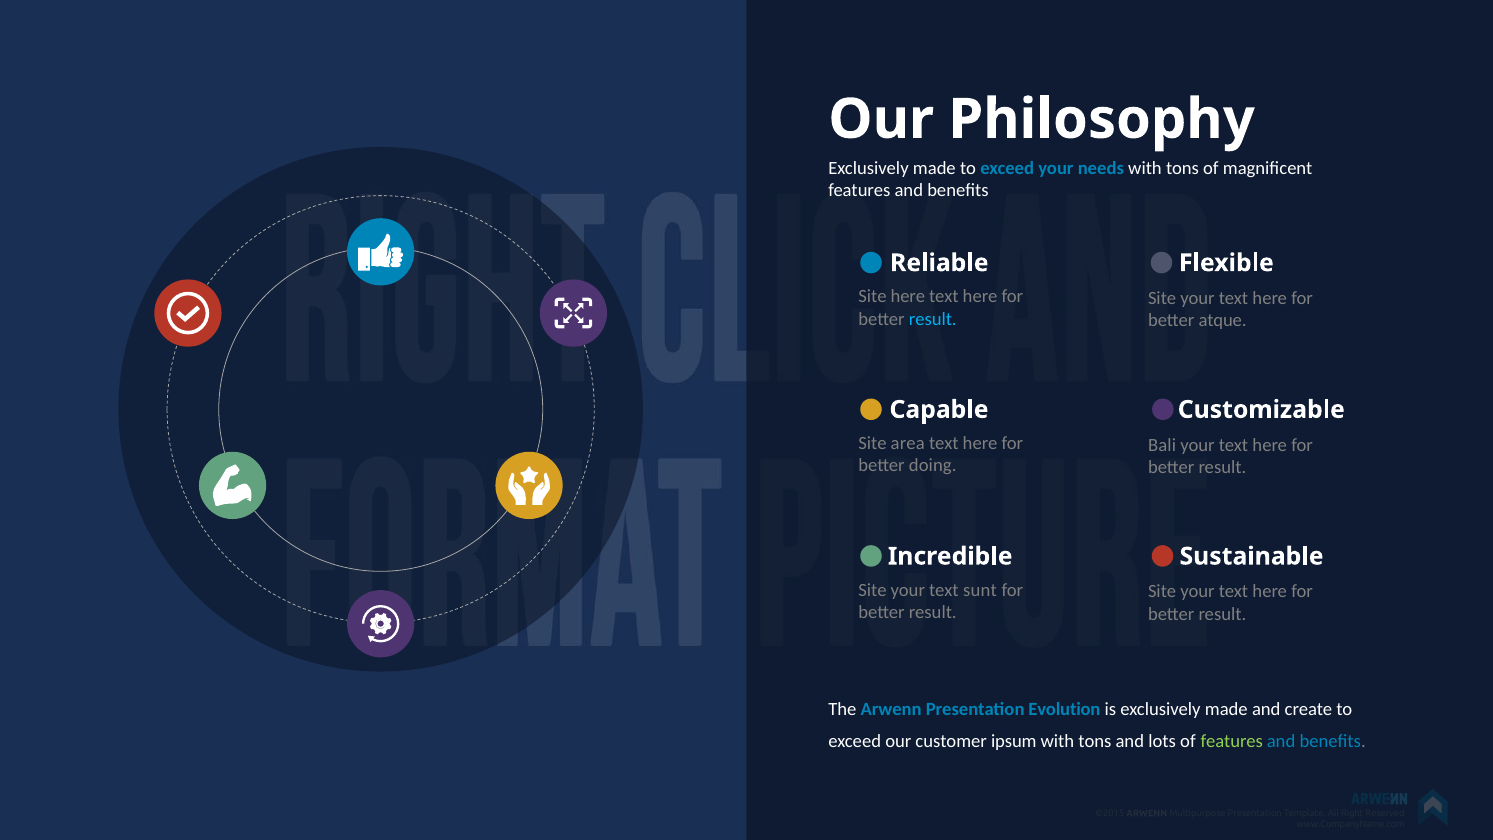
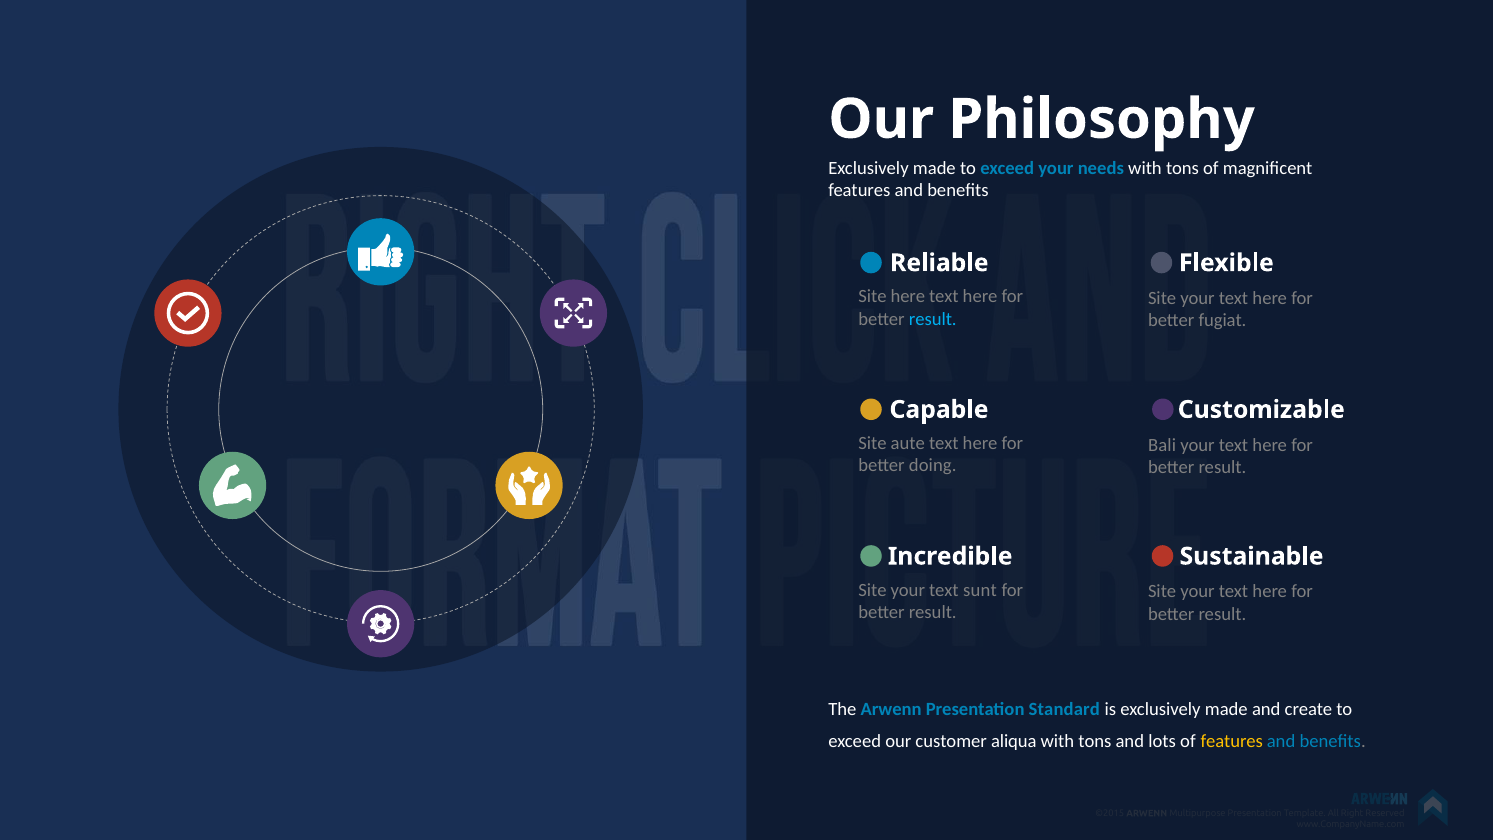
atque: atque -> fugiat (1222, 321)
area: area -> aute (908, 443)
Evolution: Evolution -> Standard (1064, 710)
ipsum: ipsum -> aliqua (1014, 741)
features colour: light green -> yellow (1232, 741)
